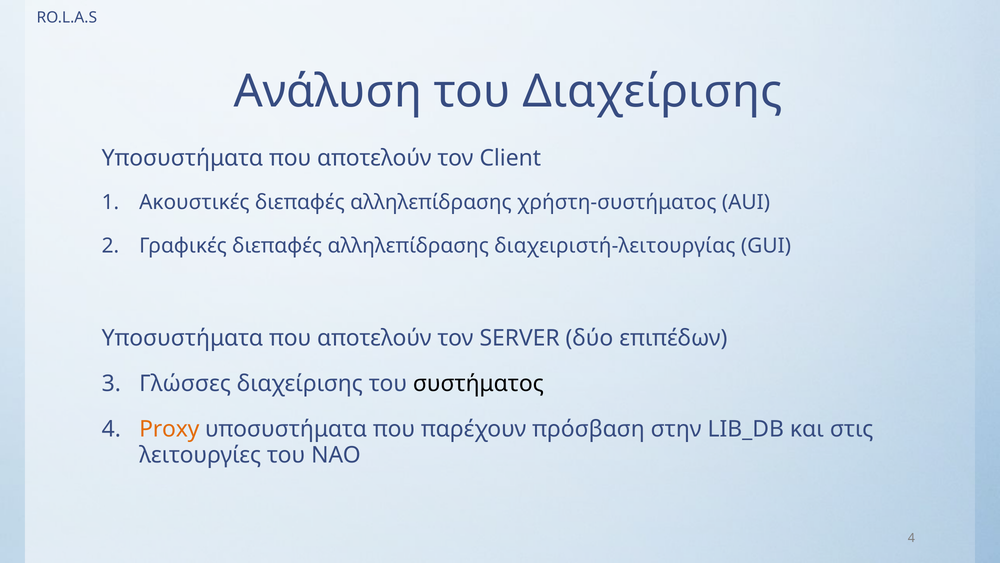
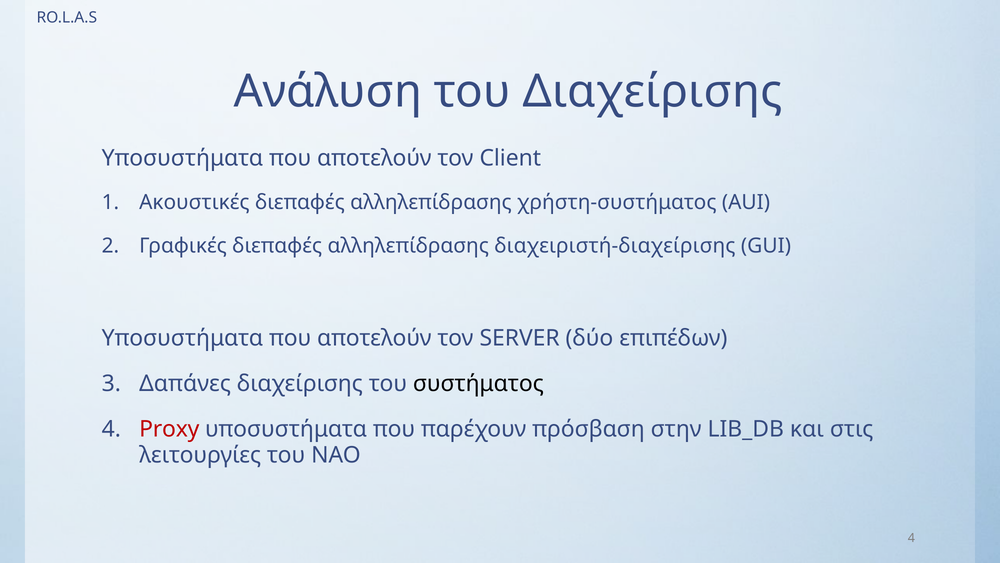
διαχειριστή-λειτουργίας: διαχειριστή-λειτουργίας -> διαχειριστή-διαχείρισης (615, 245)
Γλώσσες: Γλώσσες -> Δαπάνες (185, 383)
Proxy colour: orange -> red (169, 429)
